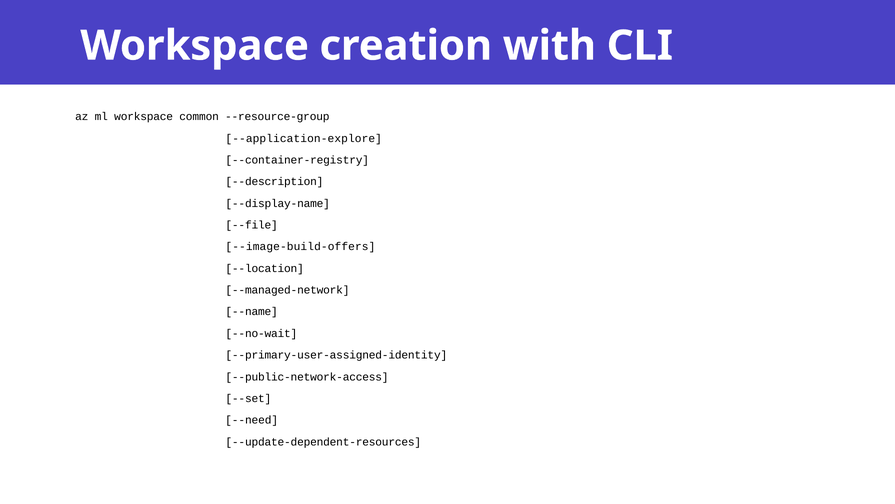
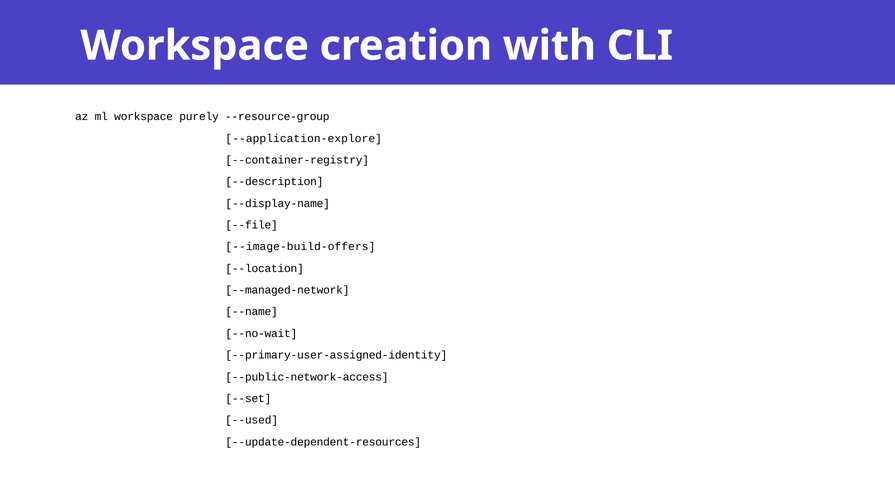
common: common -> purely (199, 117)
--need: --need -> --used (252, 420)
